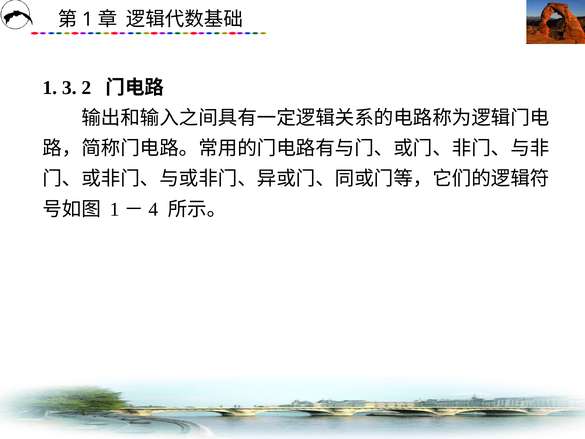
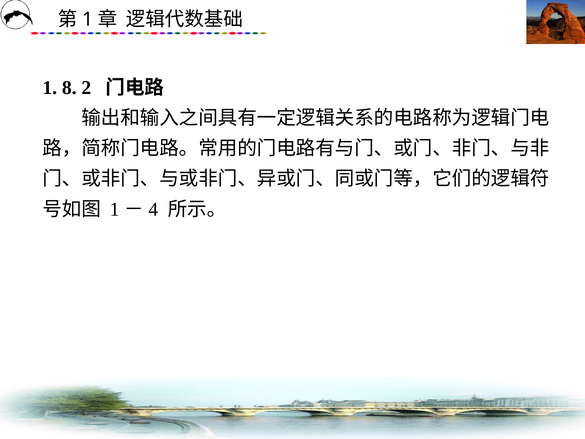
3: 3 -> 8 (69, 88)
